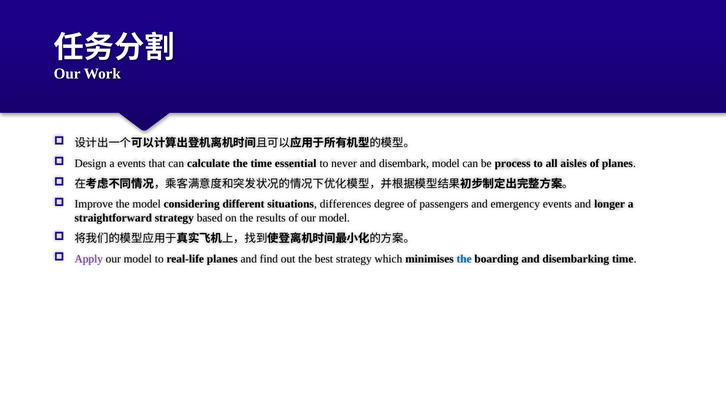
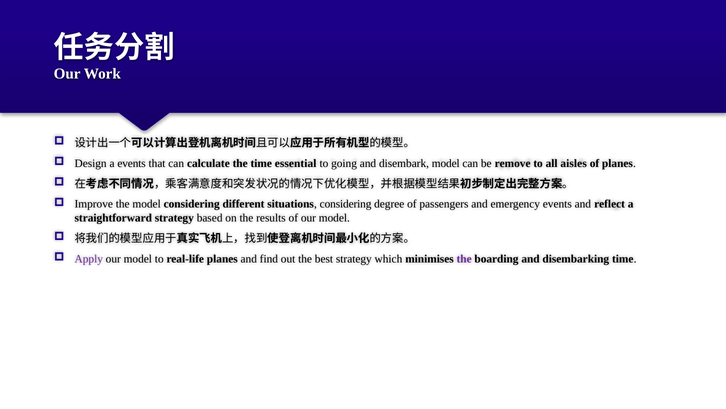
never: never -> going (344, 163)
process: process -> remove (513, 163)
situations differences: differences -> considering (346, 204)
longer: longer -> reflect (610, 204)
the colour: blue -> purple (464, 258)
